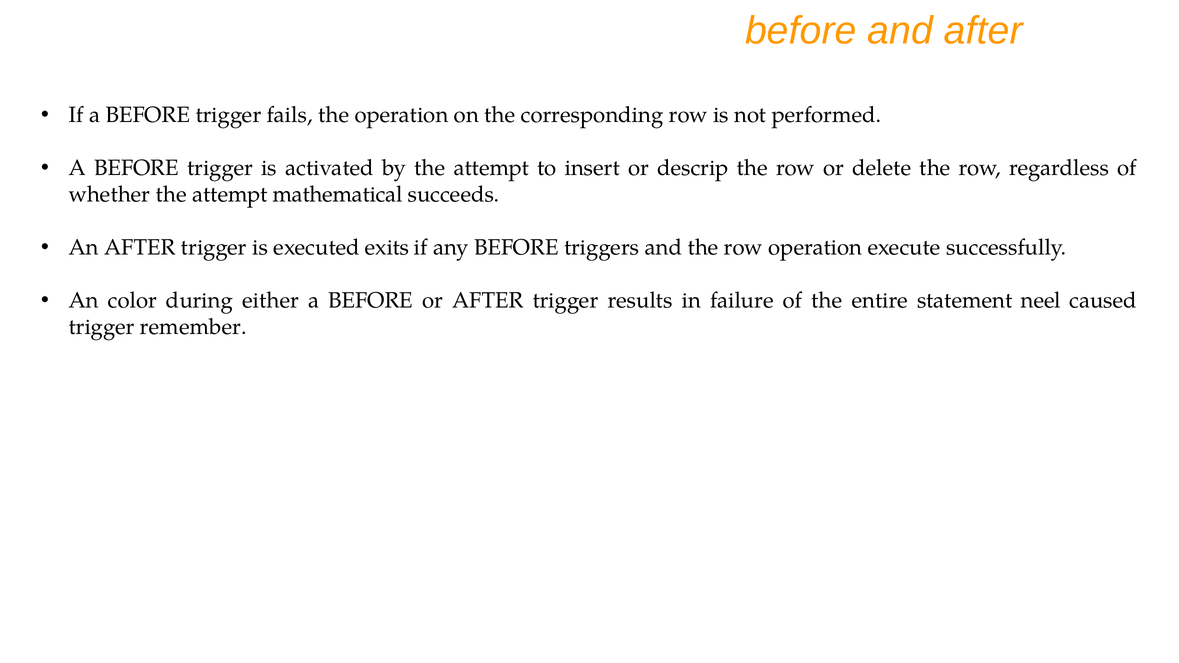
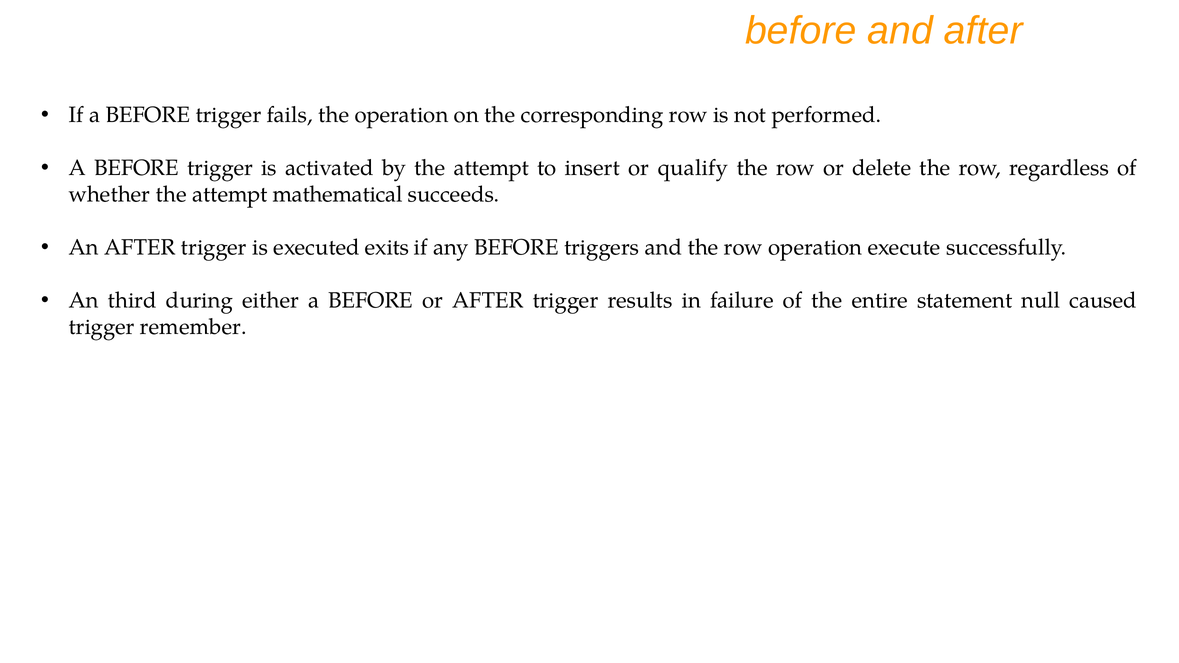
descrip: descrip -> qualify (693, 168)
color: color -> third (132, 301)
neel: neel -> null (1041, 301)
